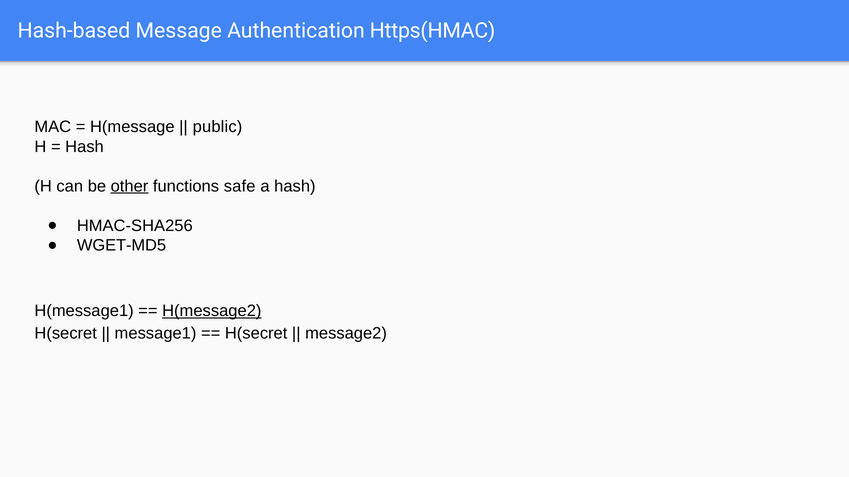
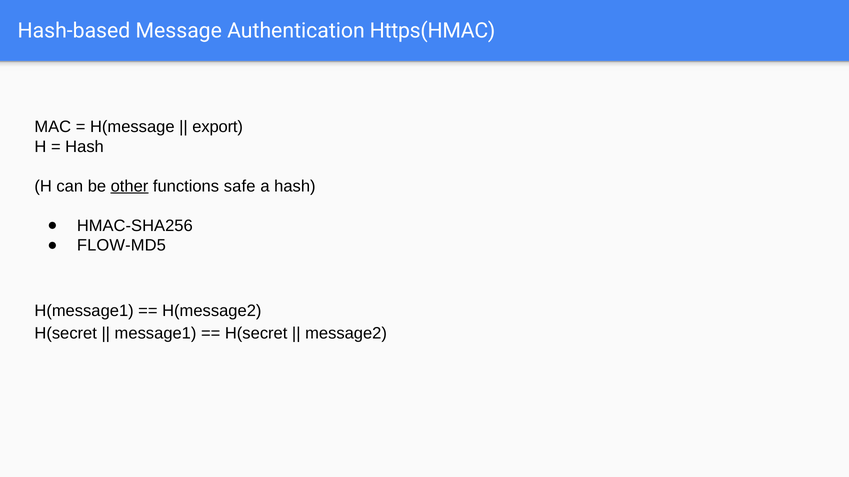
public: public -> export (218, 127)
WGET-MD5: WGET-MD5 -> FLOW-MD5 (121, 246)
H(message2 underline: present -> none (212, 311)
